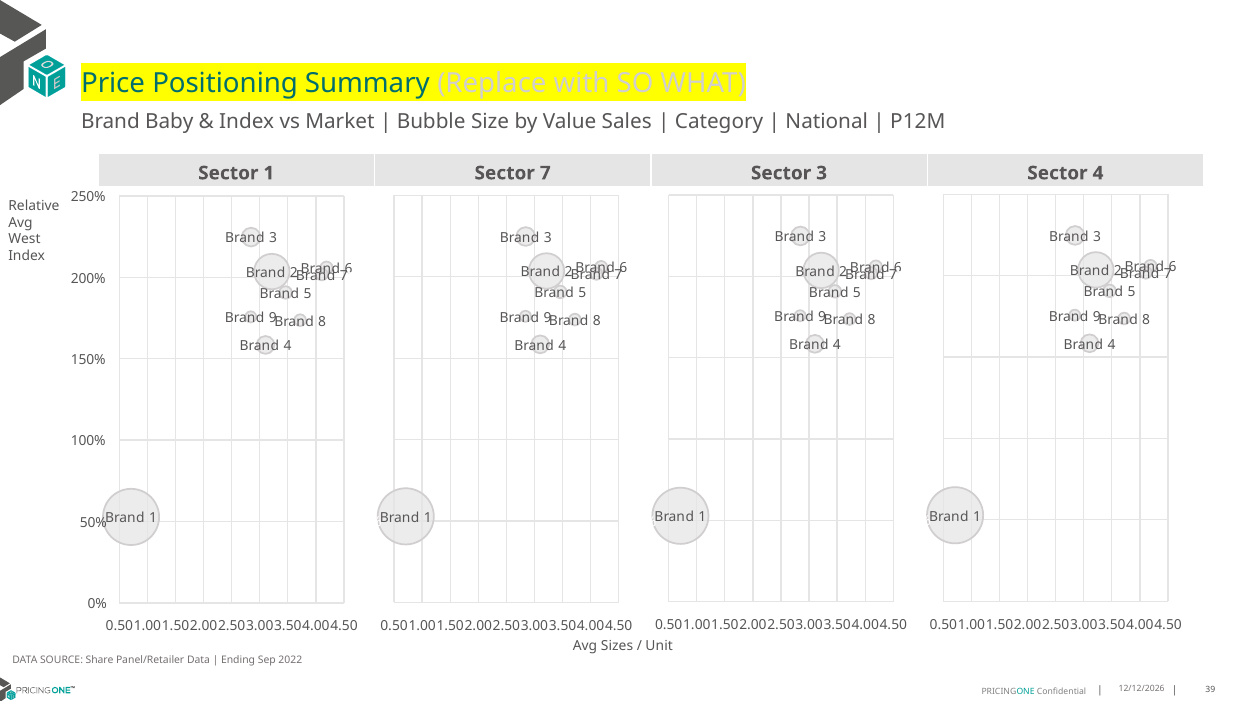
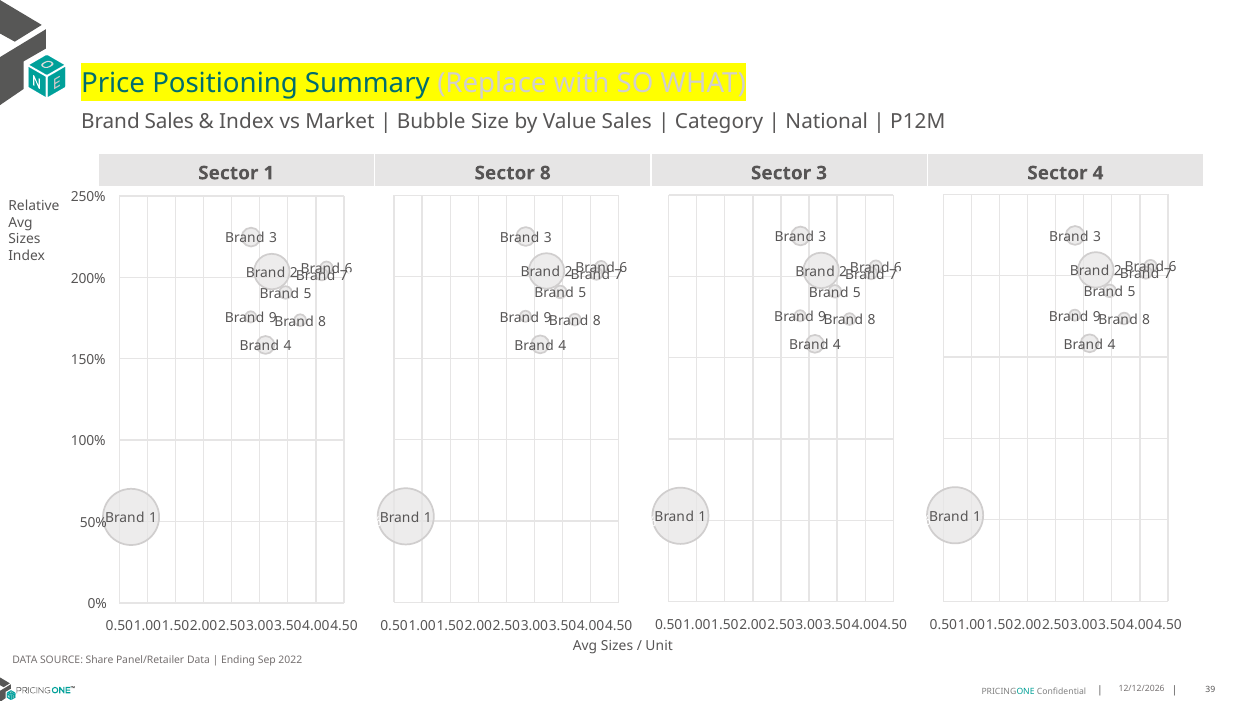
Brand Baby: Baby -> Sales (169, 121)
Sector 7: 7 -> 8 (545, 173)
West: West -> Sizes (24, 239)
